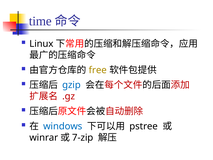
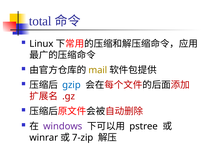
time: time -> total (40, 21)
free: free -> mail (98, 70)
windows colour: blue -> purple (63, 126)
